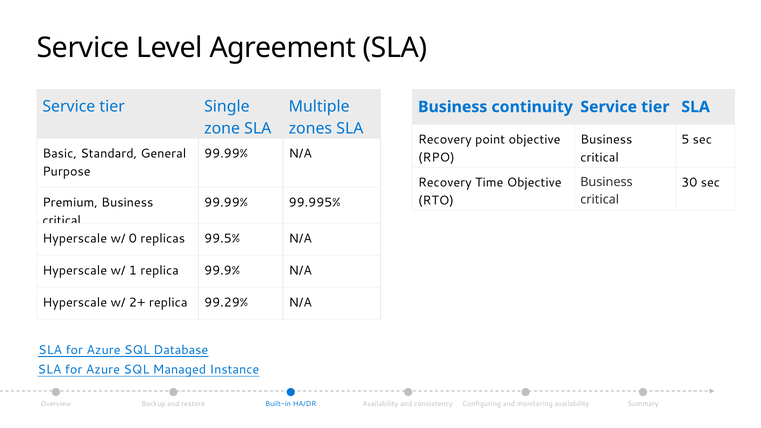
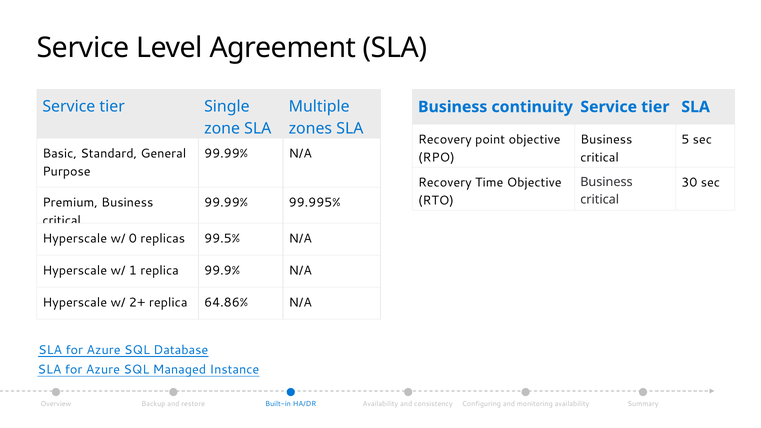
99.29%: 99.29% -> 64.86% (226, 303)
